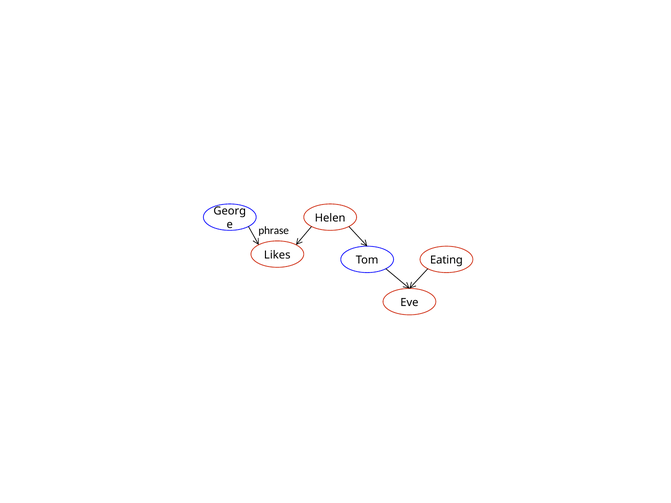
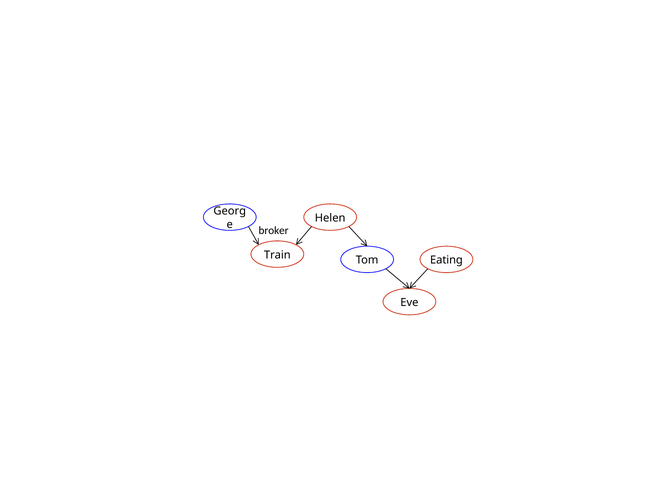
phrase: phrase -> broker (274, 231)
Likes: Likes -> Train (277, 255)
